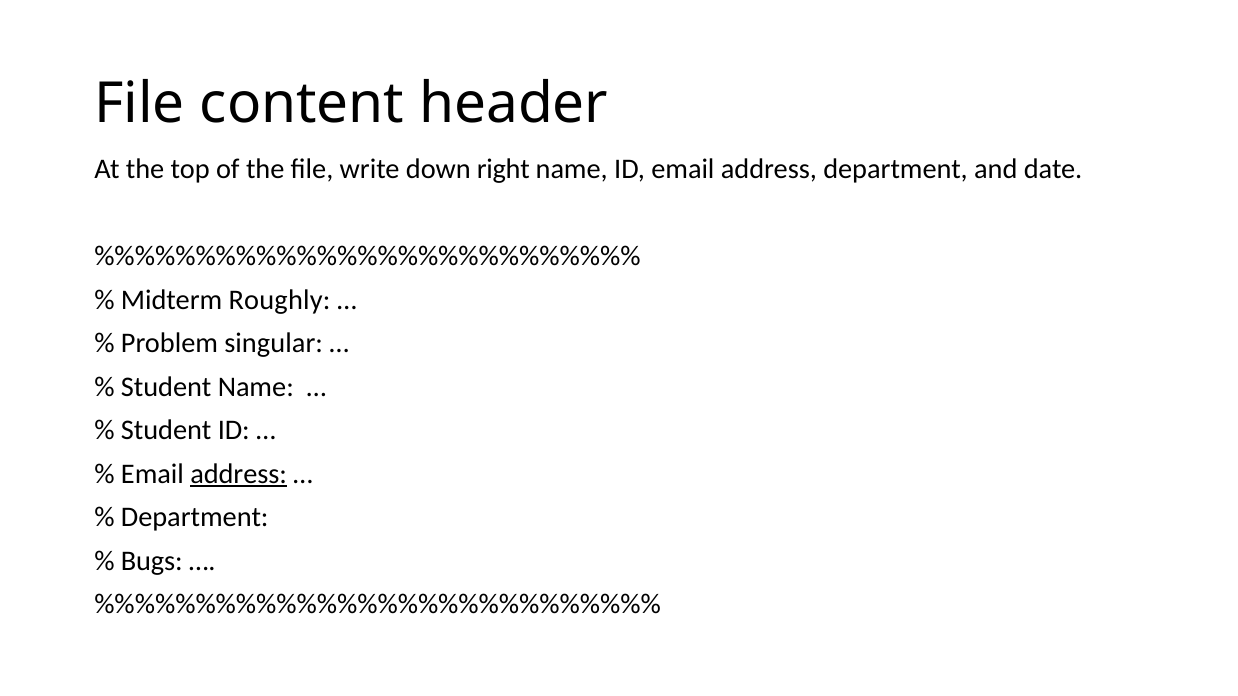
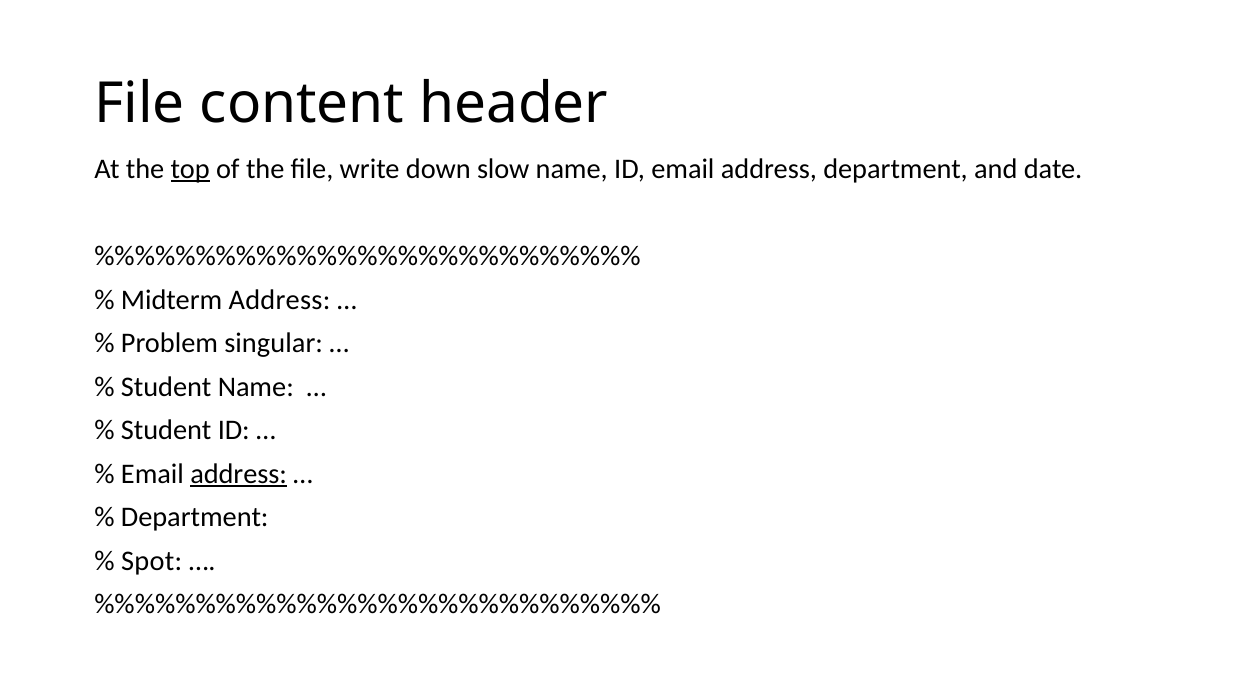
top underline: none -> present (190, 169)
right: right -> slow (503, 169)
Midterm Roughly: Roughly -> Address (280, 300)
Bugs: Bugs -> Spot (152, 561)
